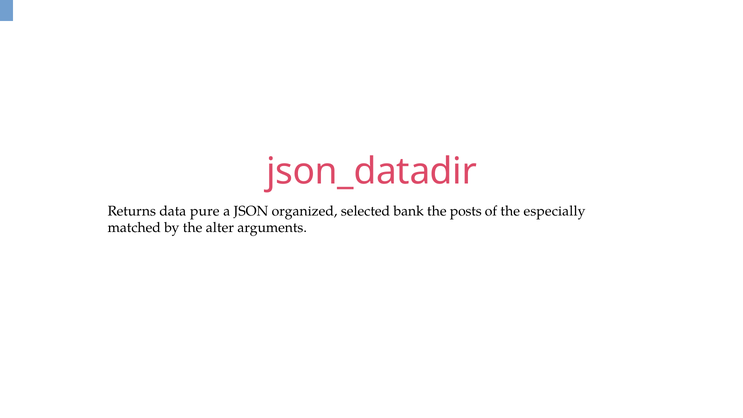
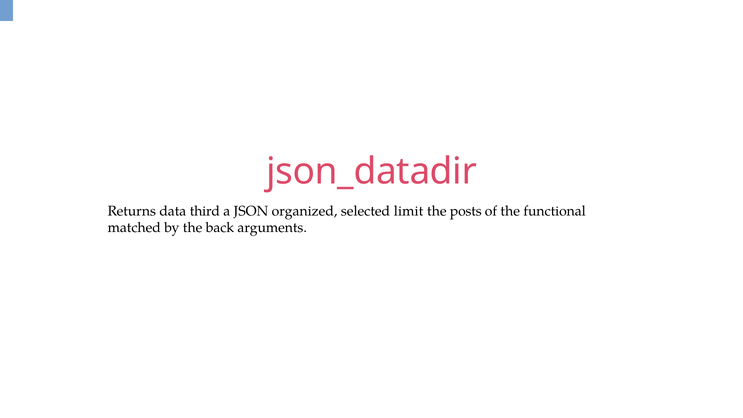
pure: pure -> third (205, 211)
bank: bank -> limit (409, 211)
especially: especially -> functional (555, 211)
alter: alter -> back (220, 228)
